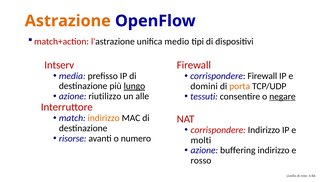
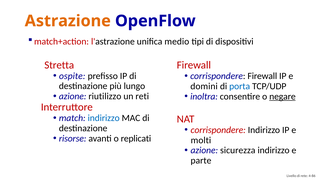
Intserv: Intserv -> Stretta (59, 65)
media: media -> ospite (72, 76)
lungo underline: present -> none (134, 86)
porta colour: orange -> blue (240, 86)
alle: alle -> reti (142, 96)
tessuti: tessuti -> inoltra (204, 97)
indirizzo colour: orange -> blue (104, 118)
numero: numero -> replicati (136, 139)
buffering: buffering -> sicurezza (238, 151)
rosso: rosso -> parte (201, 161)
